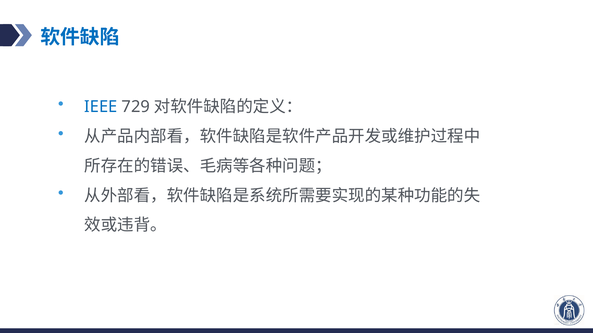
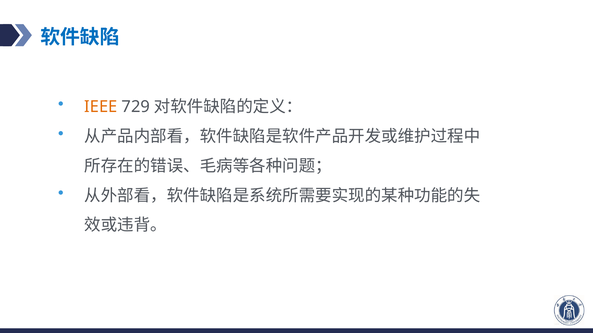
IEEE colour: blue -> orange (101, 107)
